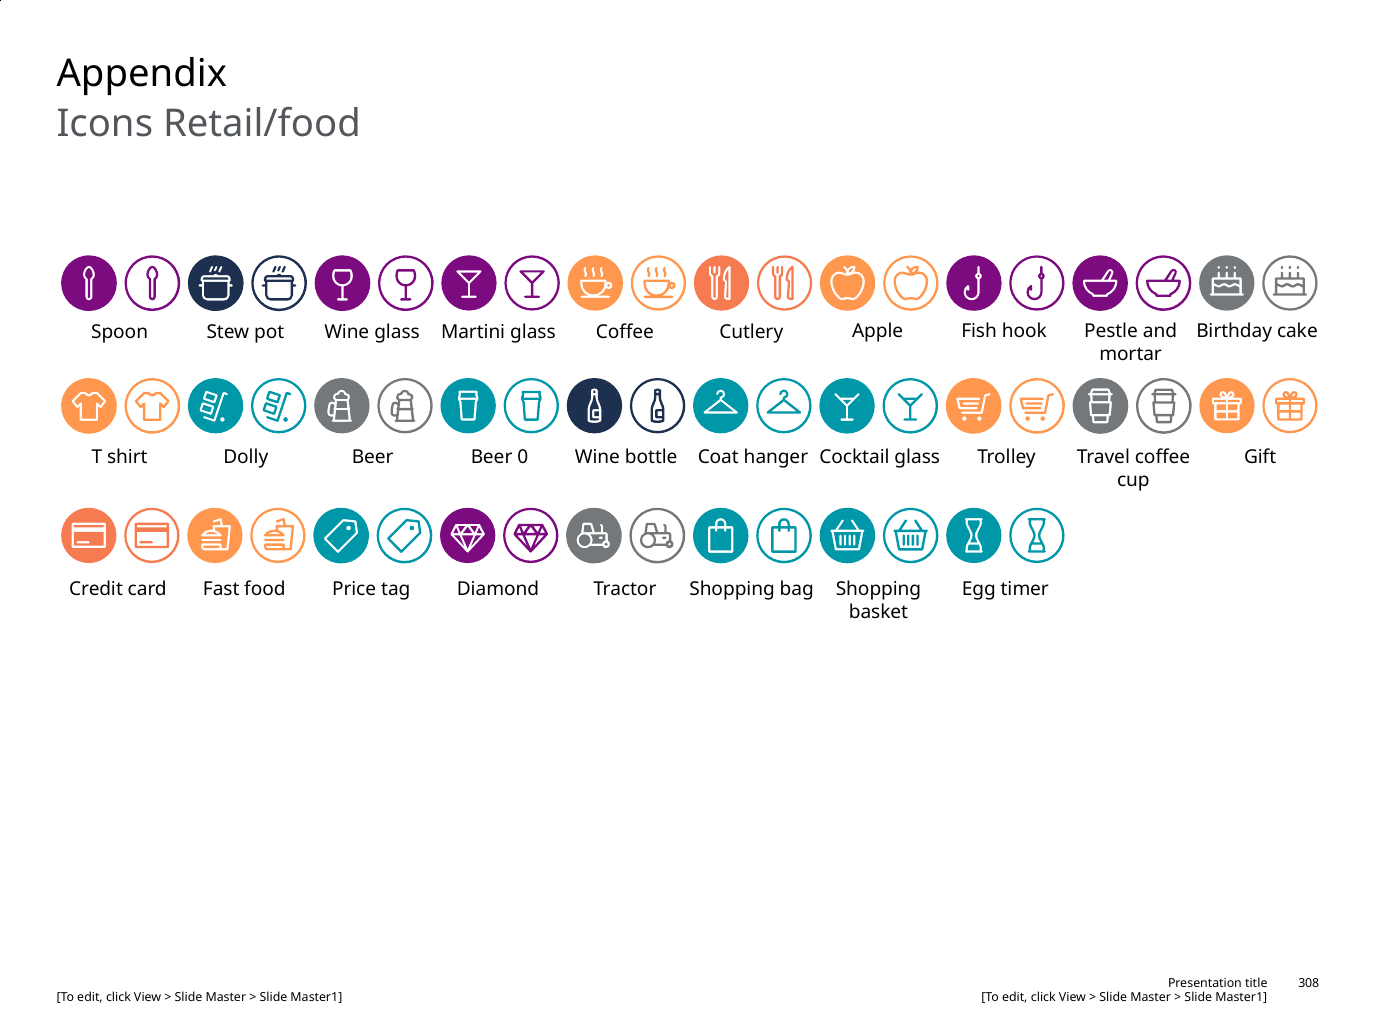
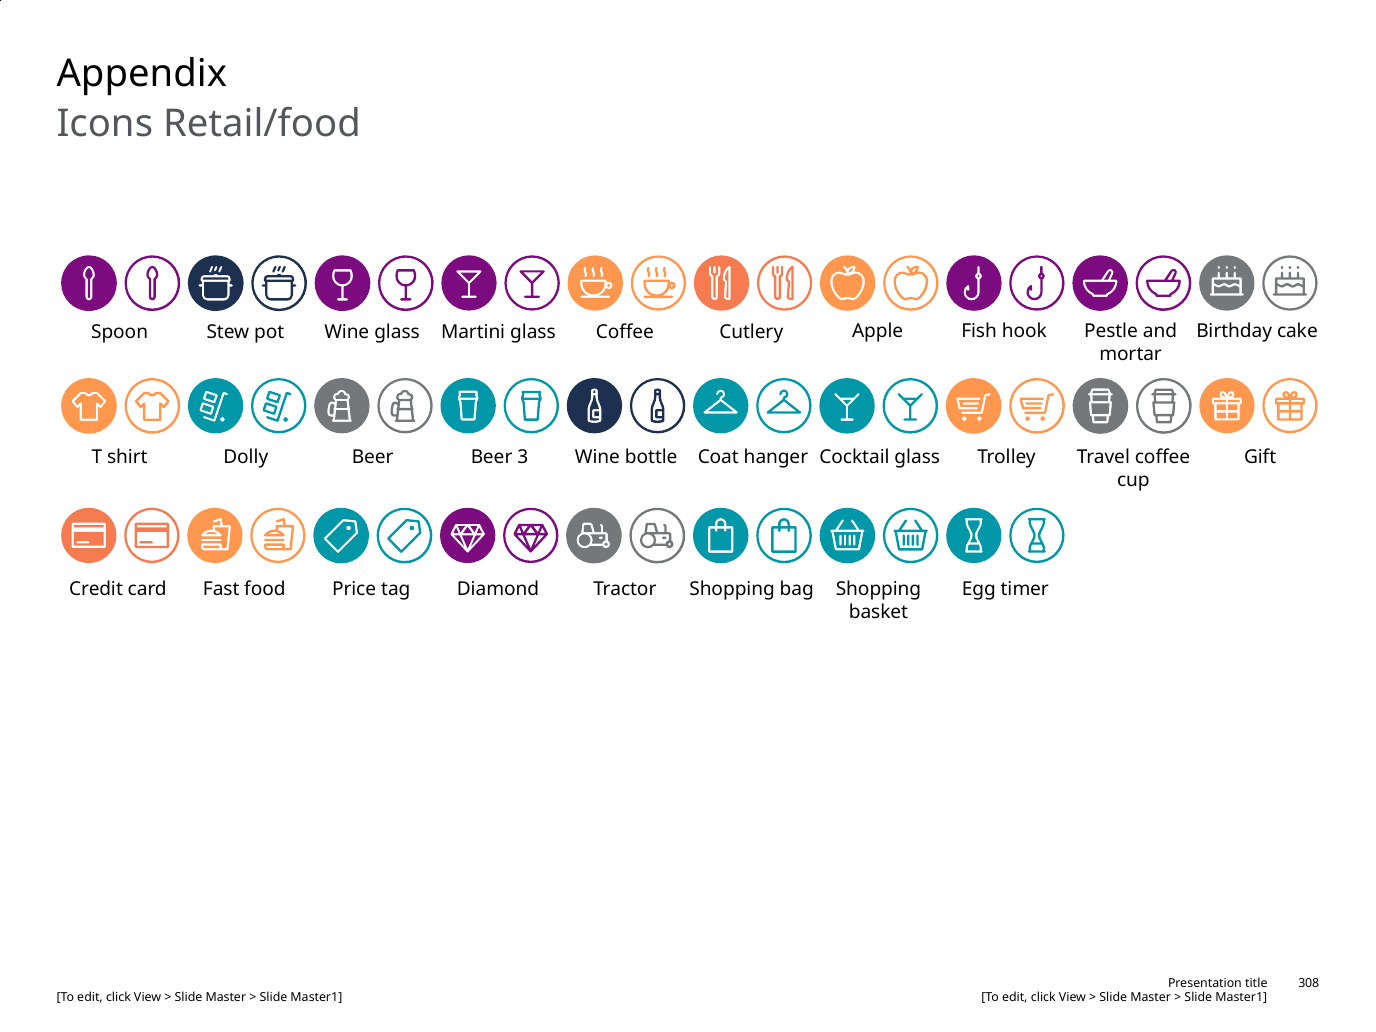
0: 0 -> 3 (523, 457)
